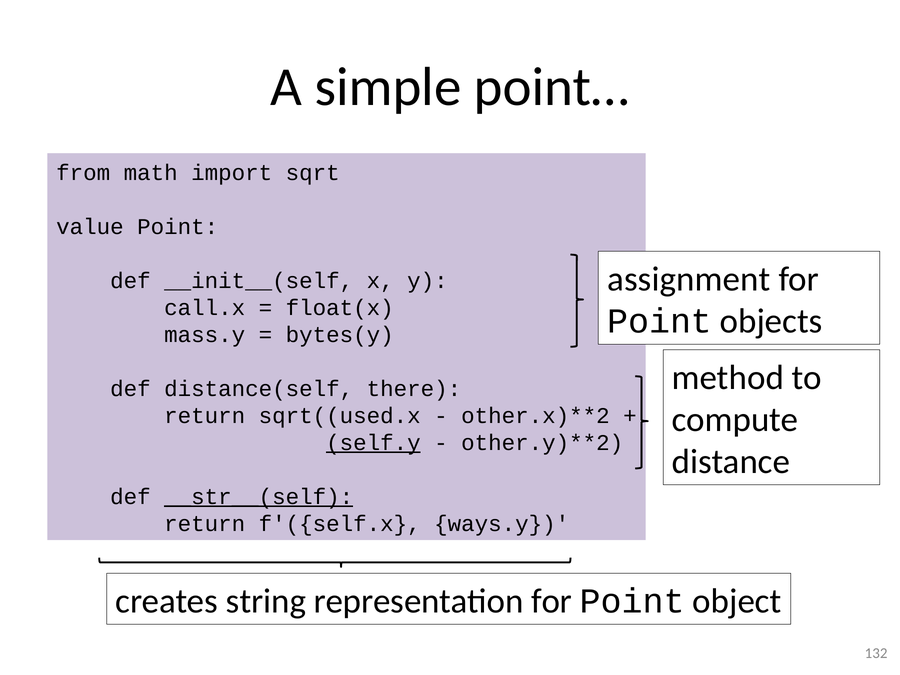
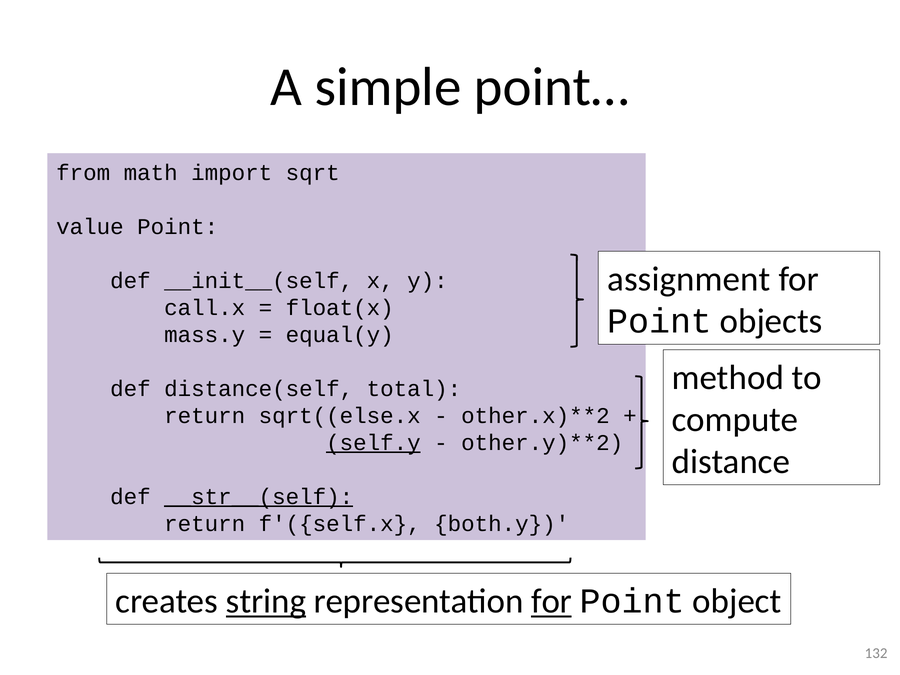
bytes(y: bytes(y -> equal(y (340, 335)
there: there -> total (414, 389)
sqrt((used.x: sqrt((used.x -> sqrt((else.x (340, 416)
ways.y: ways.y -> both.y (502, 524)
string underline: none -> present (266, 601)
for underline: none -> present (552, 601)
